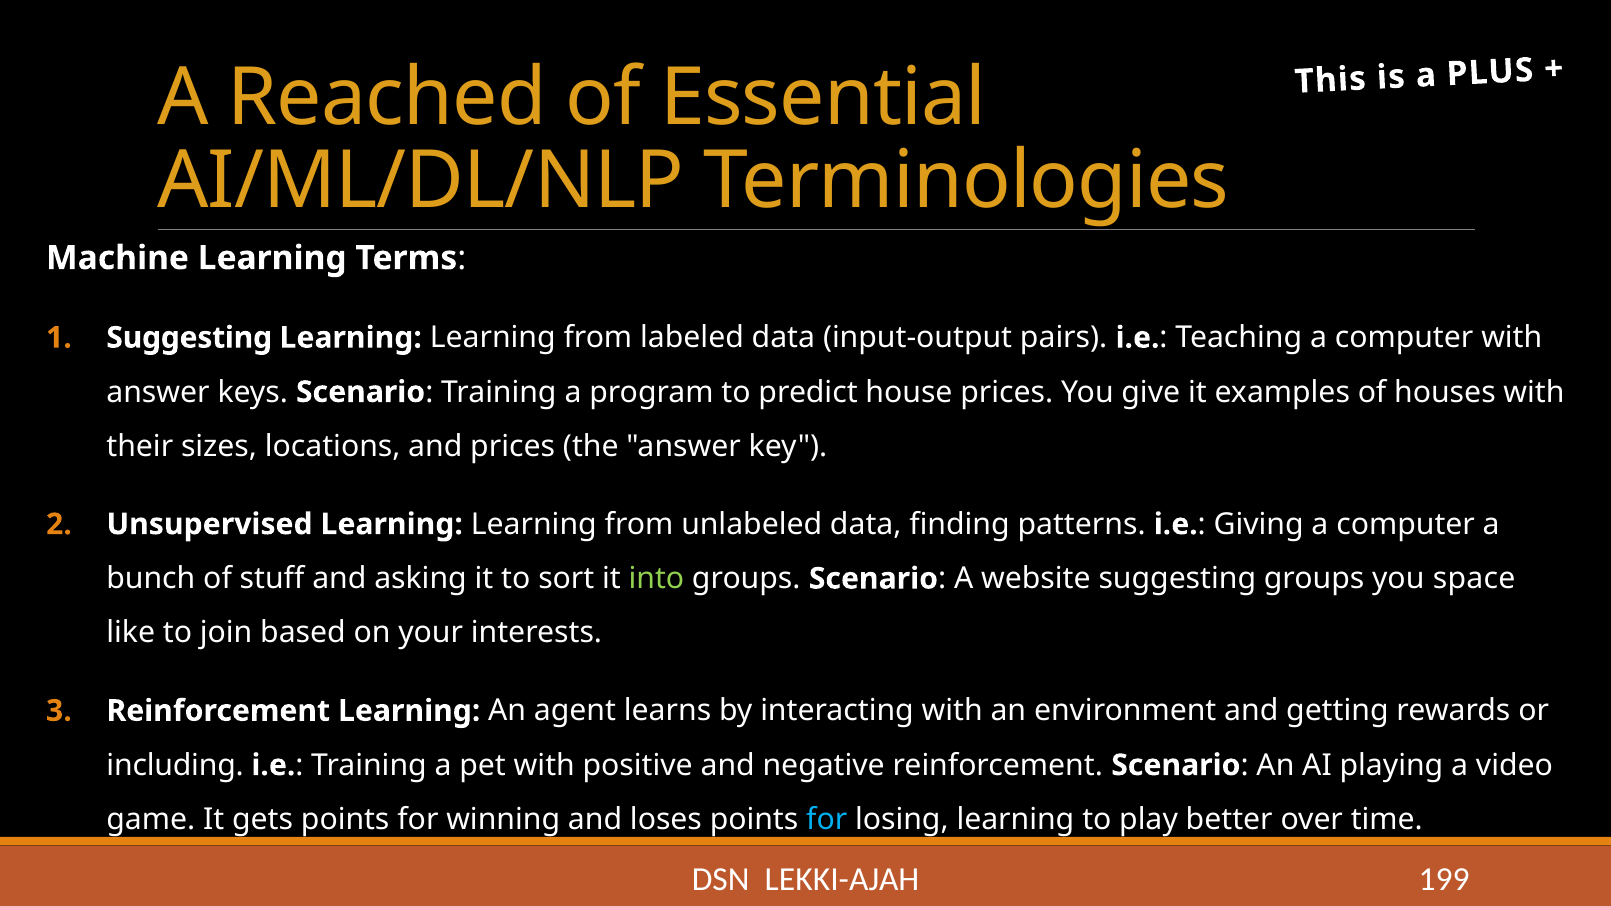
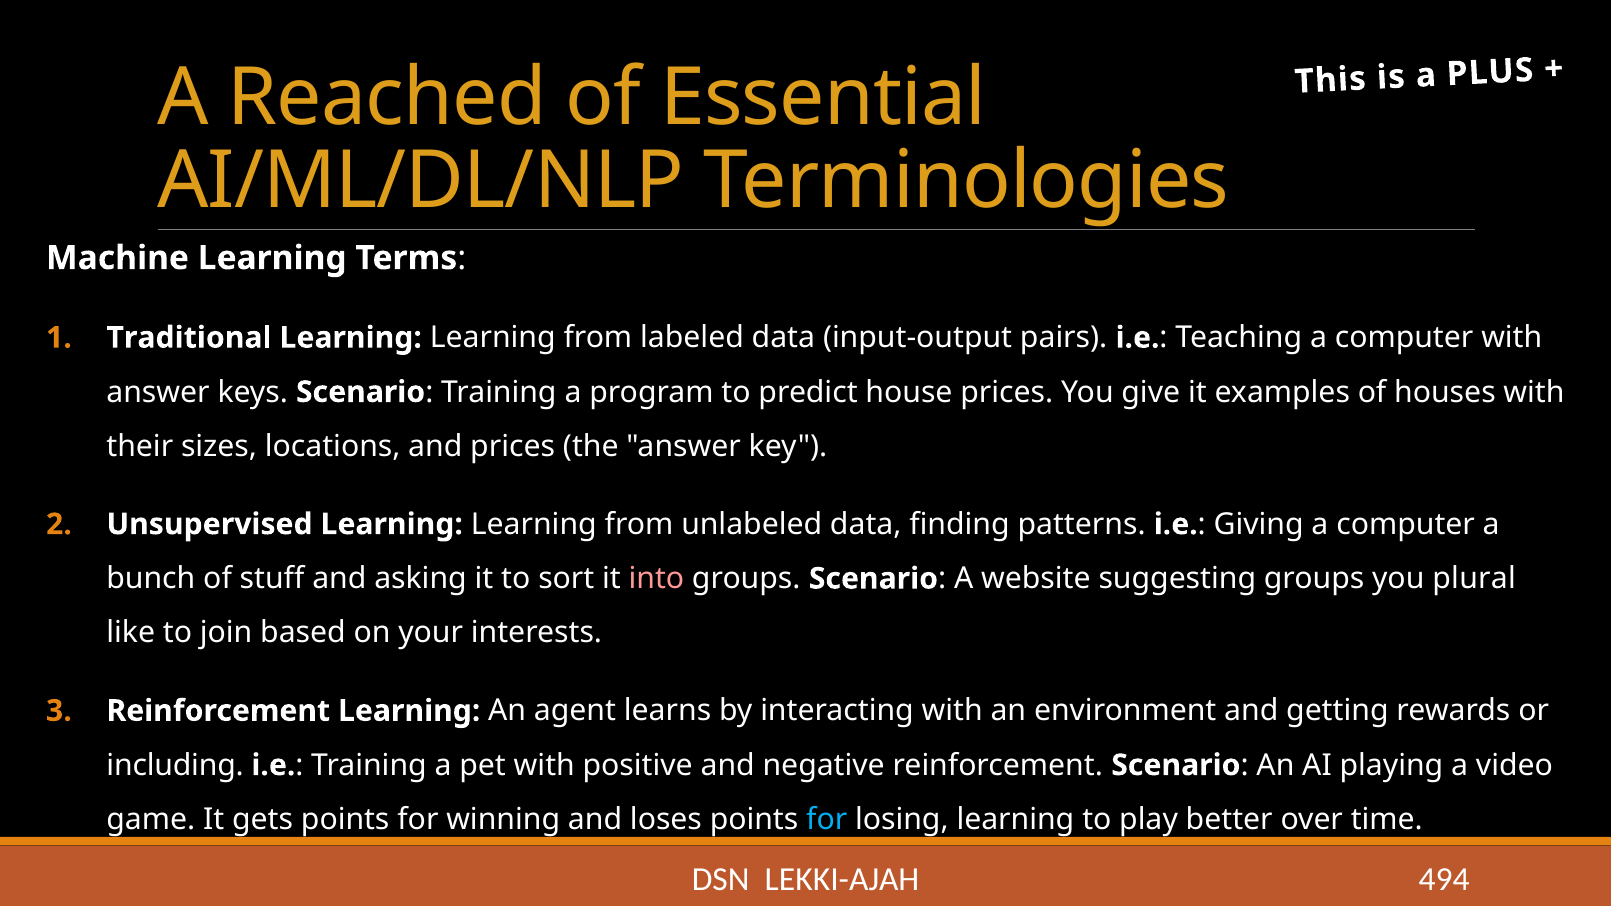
Suggesting: Suggesting -> Traditional (189, 338)
into colour: light green -> pink (656, 579)
space: space -> plural (1474, 579)
199: 199 -> 494 (1444, 880)
